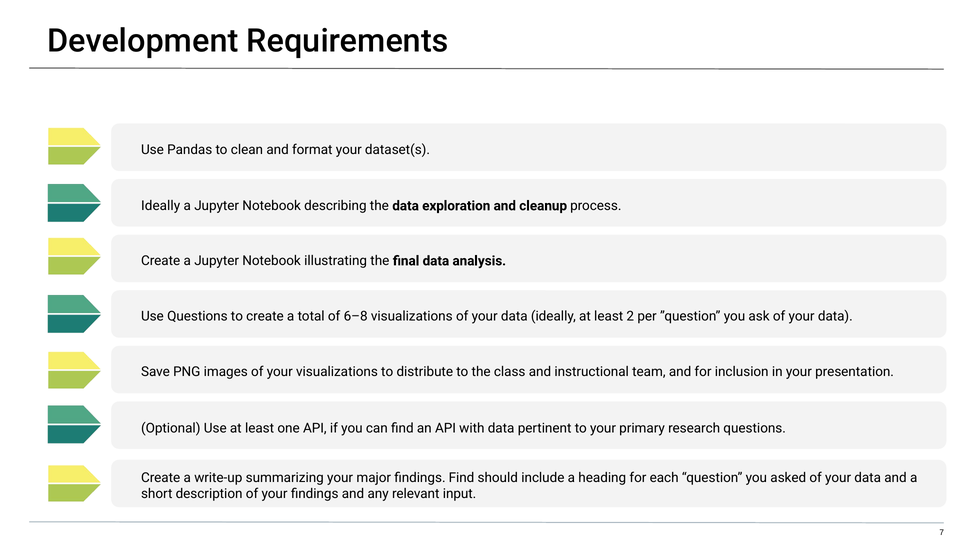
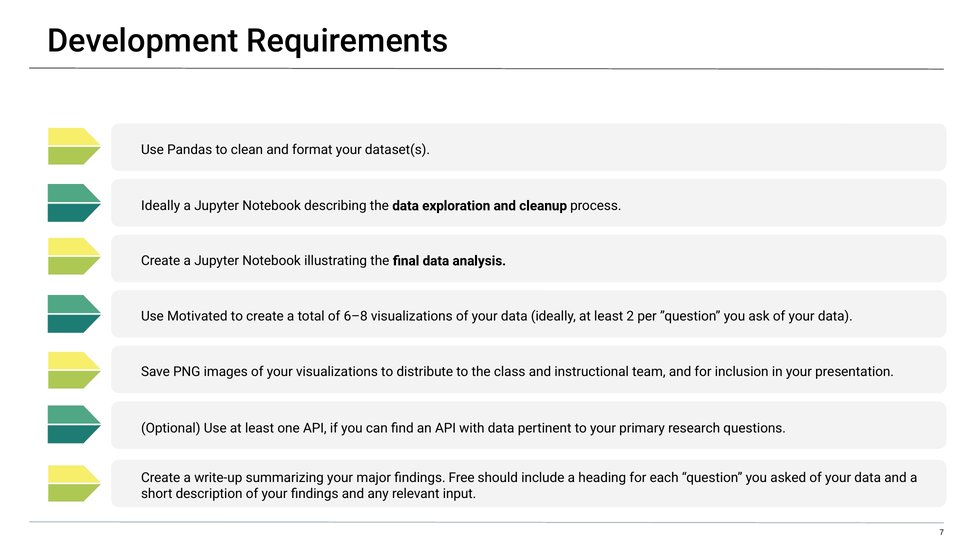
Use Questions: Questions -> Motivated (197, 317)
findings Find: Find -> Free (462, 478)
